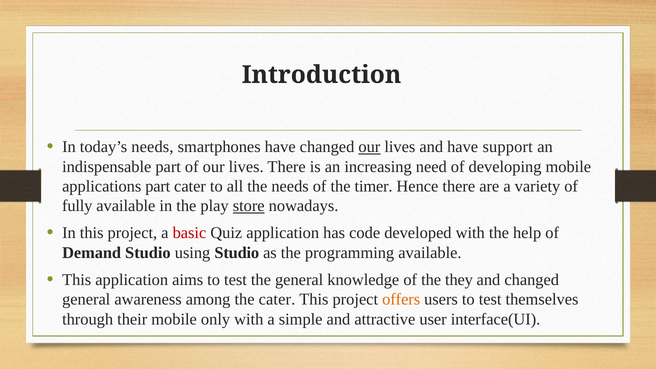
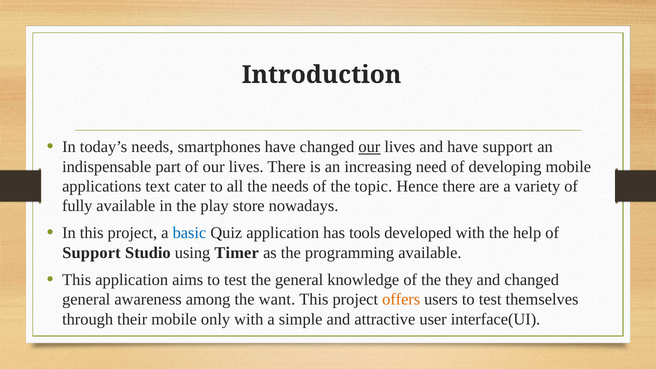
applications part: part -> text (158, 186)
timer: timer -> topic (373, 186)
store underline: present -> none (249, 206)
basic colour: red -> blue (189, 233)
code: code -> tools (365, 233)
Demand: Demand -> Support (92, 253)
using Studio: Studio -> Timer (237, 253)
the cater: cater -> want (277, 299)
